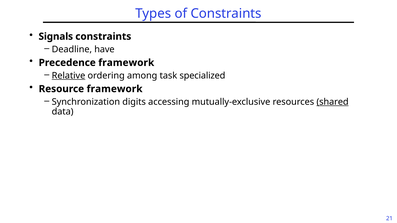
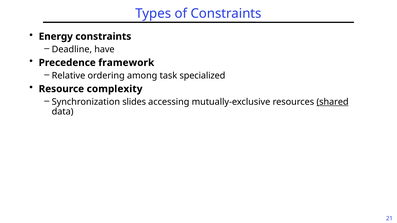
Signals: Signals -> Energy (56, 37)
Relative underline: present -> none (69, 76)
Resource framework: framework -> complexity (115, 89)
digits: digits -> slides (134, 102)
